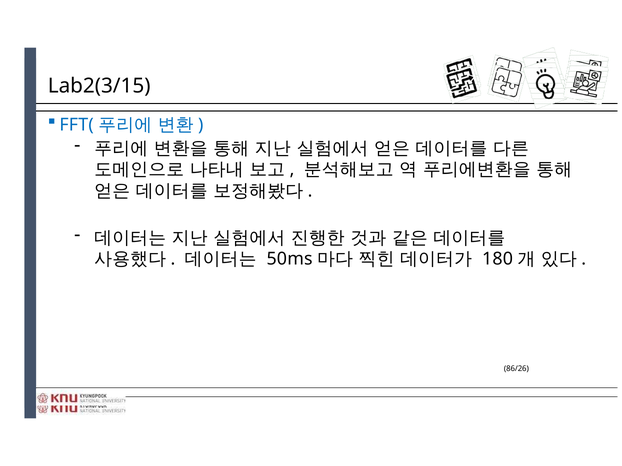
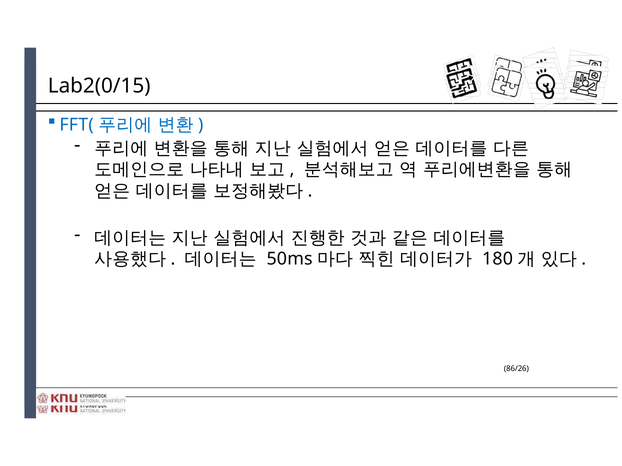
Lab2(3/15: Lab2(3/15 -> Lab2(0/15 (99, 86)
